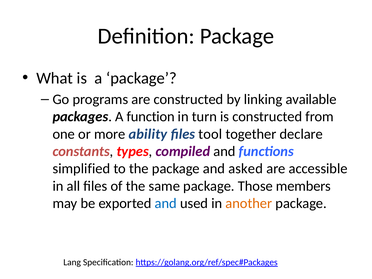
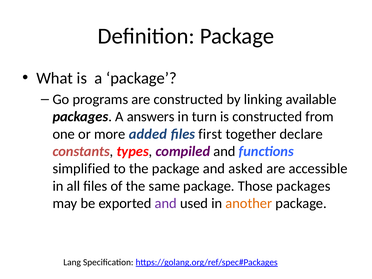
function: function -> answers (151, 117)
ability: ability -> added (148, 134)
tool: tool -> first (210, 134)
Those members: members -> packages (303, 186)
and colour: blue -> purple (166, 203)
